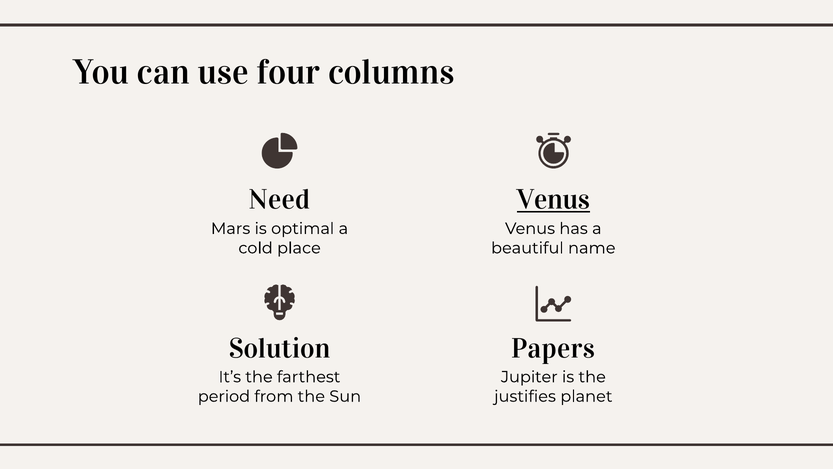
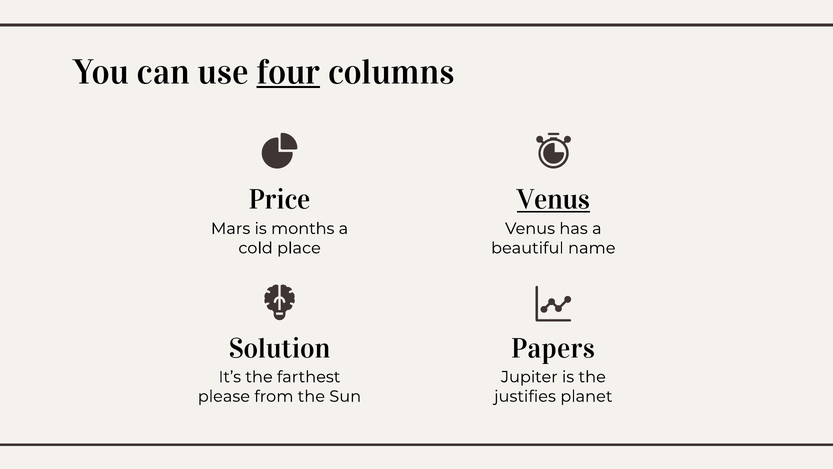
four underline: none -> present (288, 72)
Need: Need -> Price (280, 200)
optimal: optimal -> months (303, 228)
period: period -> please (224, 396)
